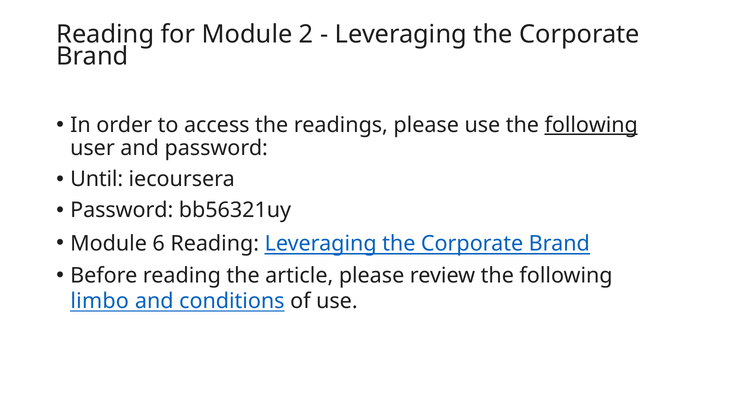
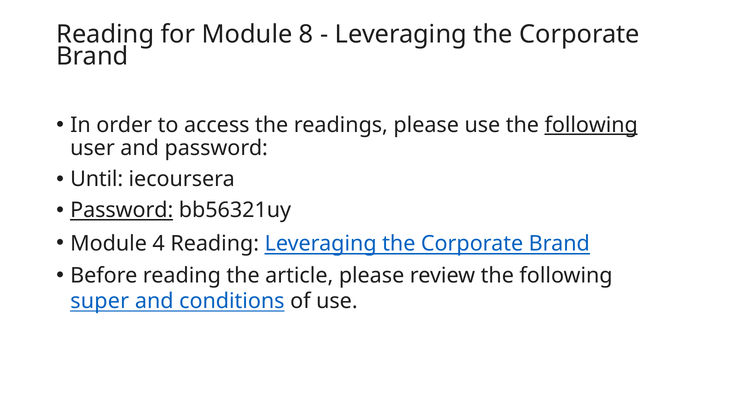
2: 2 -> 8 (306, 34)
Password underline: none -> present (122, 210)
6: 6 -> 4 (159, 244)
limbo: limbo -> super (100, 301)
